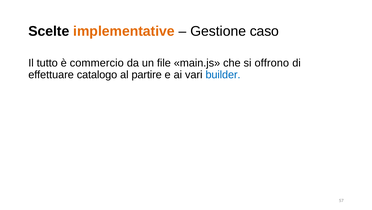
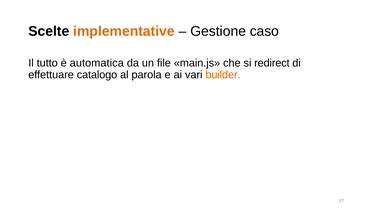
commercio: commercio -> automatica (97, 63)
offrono: offrono -> redirect (272, 63)
partire: partire -> parola (147, 75)
builder colour: blue -> orange (223, 75)
